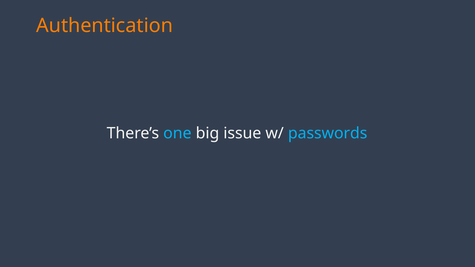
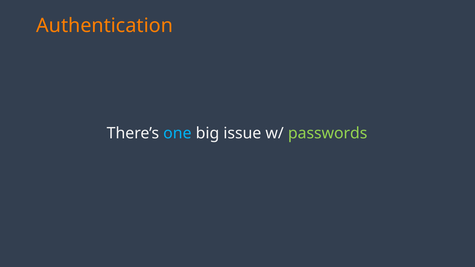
passwords colour: light blue -> light green (328, 133)
